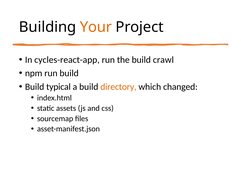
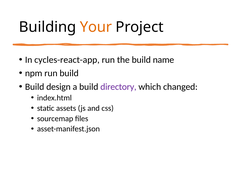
crawl: crawl -> name (163, 60)
typical: typical -> design (58, 87)
directory colour: orange -> purple (118, 87)
